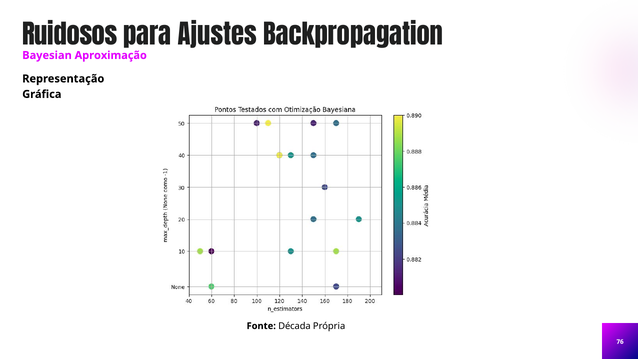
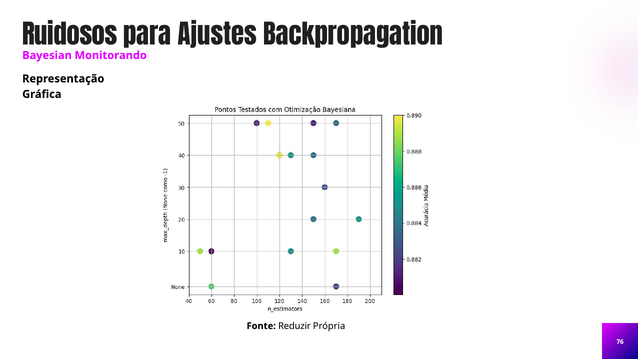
Aproximação: Aproximação -> Monitorando (111, 55)
Década: Década -> Reduzir (294, 326)
